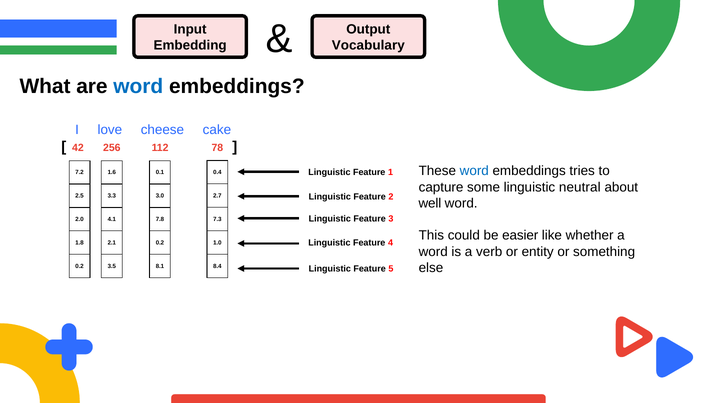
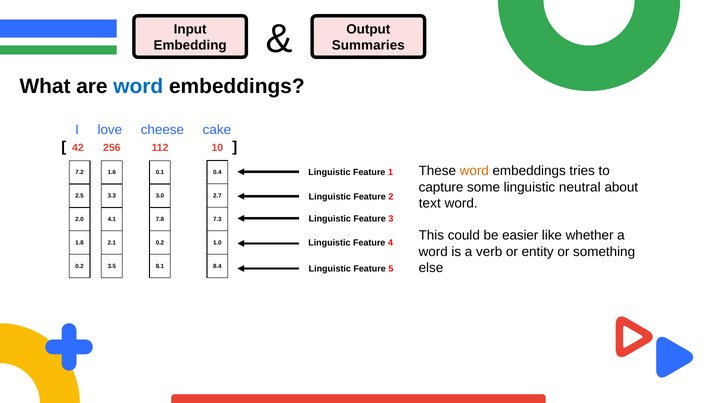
Vocabulary: Vocabulary -> Summaries (368, 46)
78: 78 -> 10 (217, 148)
word colour: blue -> orange (474, 171)
well: well -> text (430, 203)
